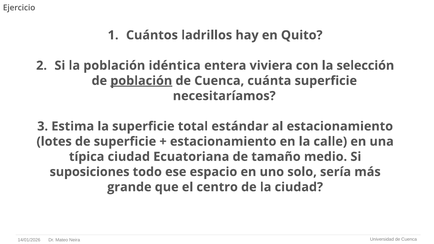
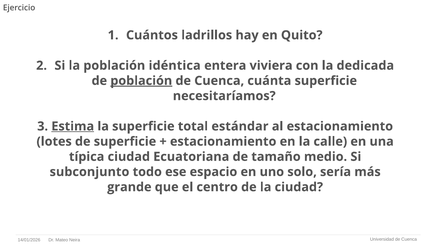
selección: selección -> dedicada (365, 66)
Estima underline: none -> present (73, 126)
suposiciones: suposiciones -> subconjunto (89, 172)
